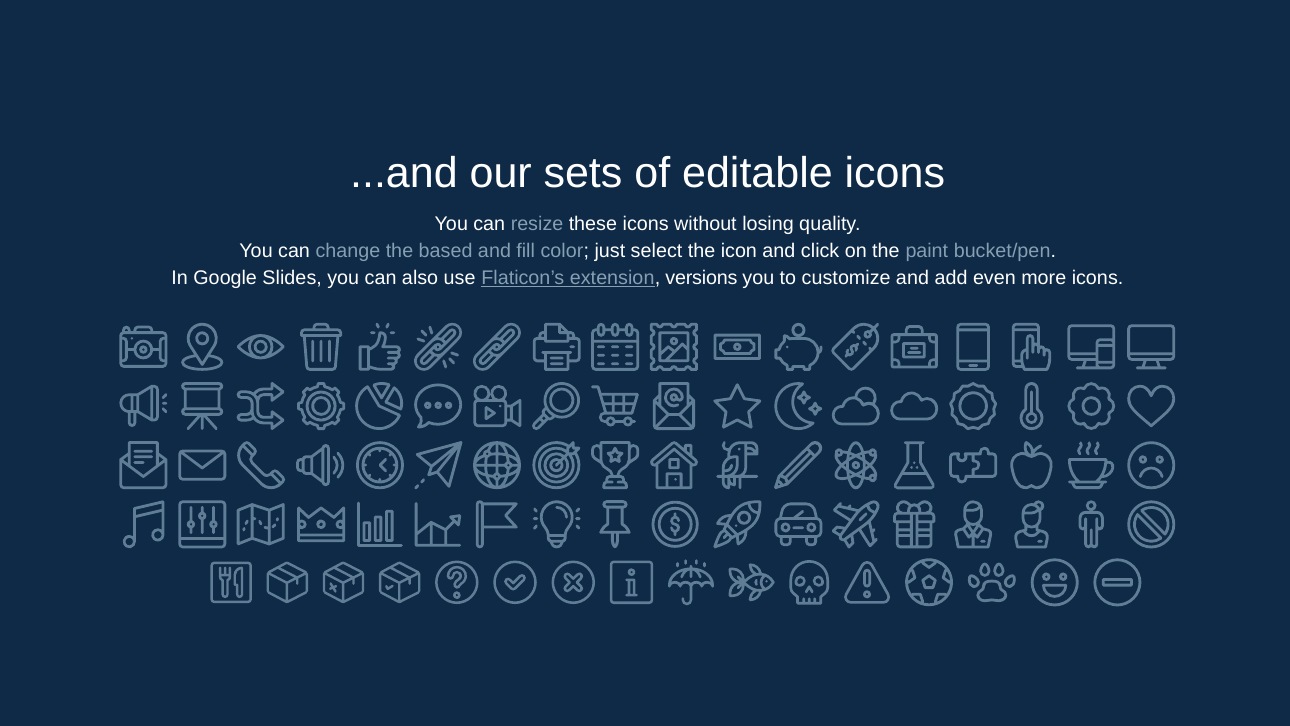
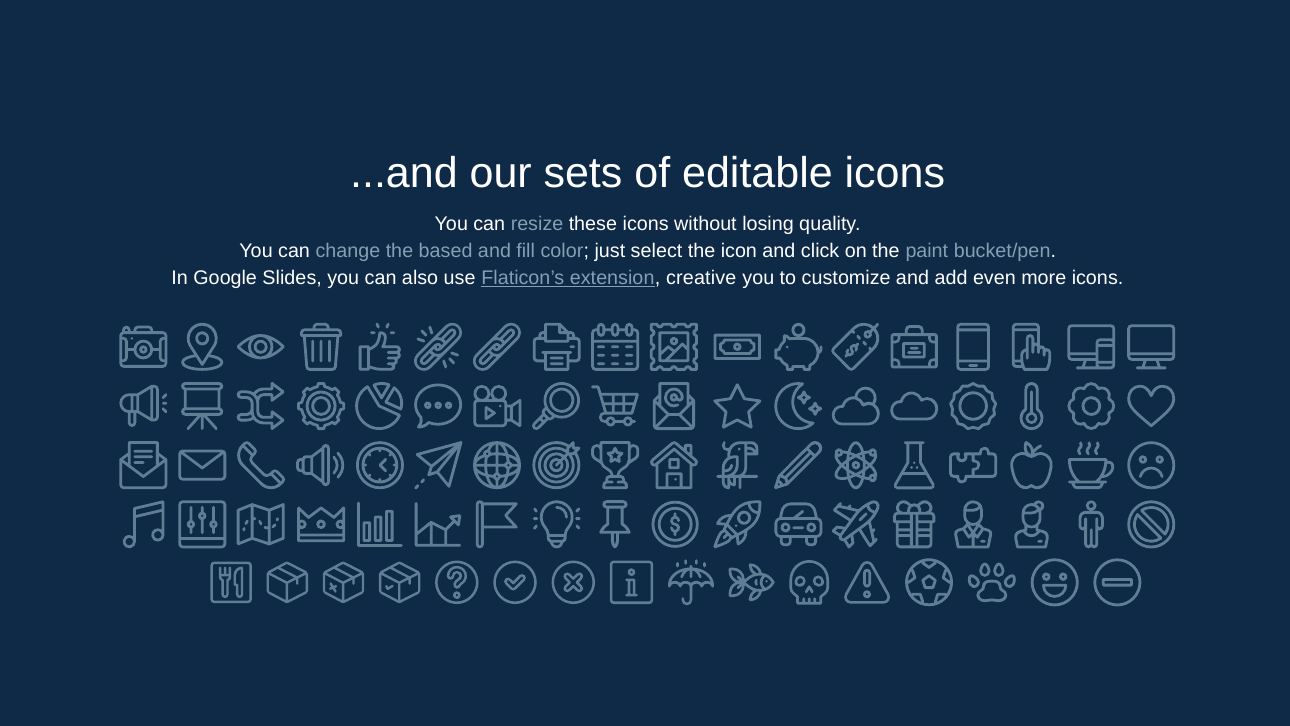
versions: versions -> creative (701, 278)
